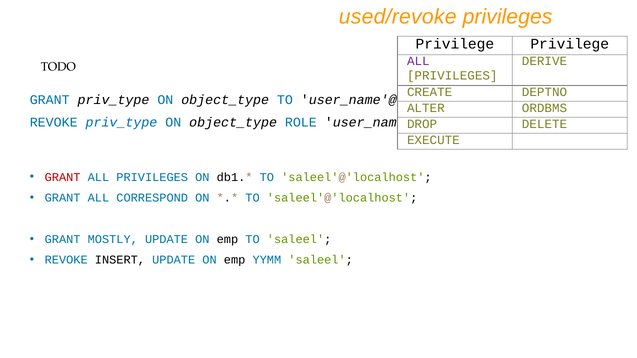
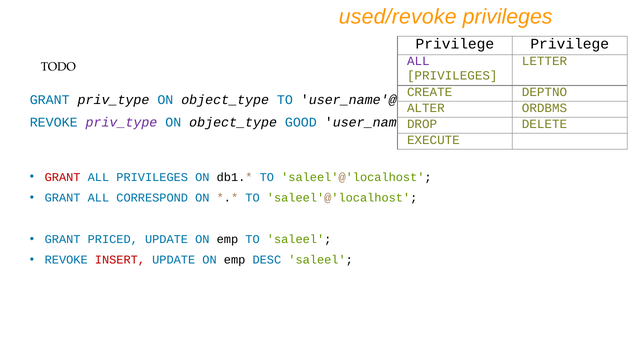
DERIVE: DERIVE -> LETTER (545, 61)
priv_type colour: blue -> purple (121, 122)
ROLE: ROLE -> GOOD (301, 122)
MOSTLY: MOSTLY -> PRICED (113, 240)
INSERT colour: black -> red (120, 260)
YYMM: YYMM -> DESC (267, 260)
